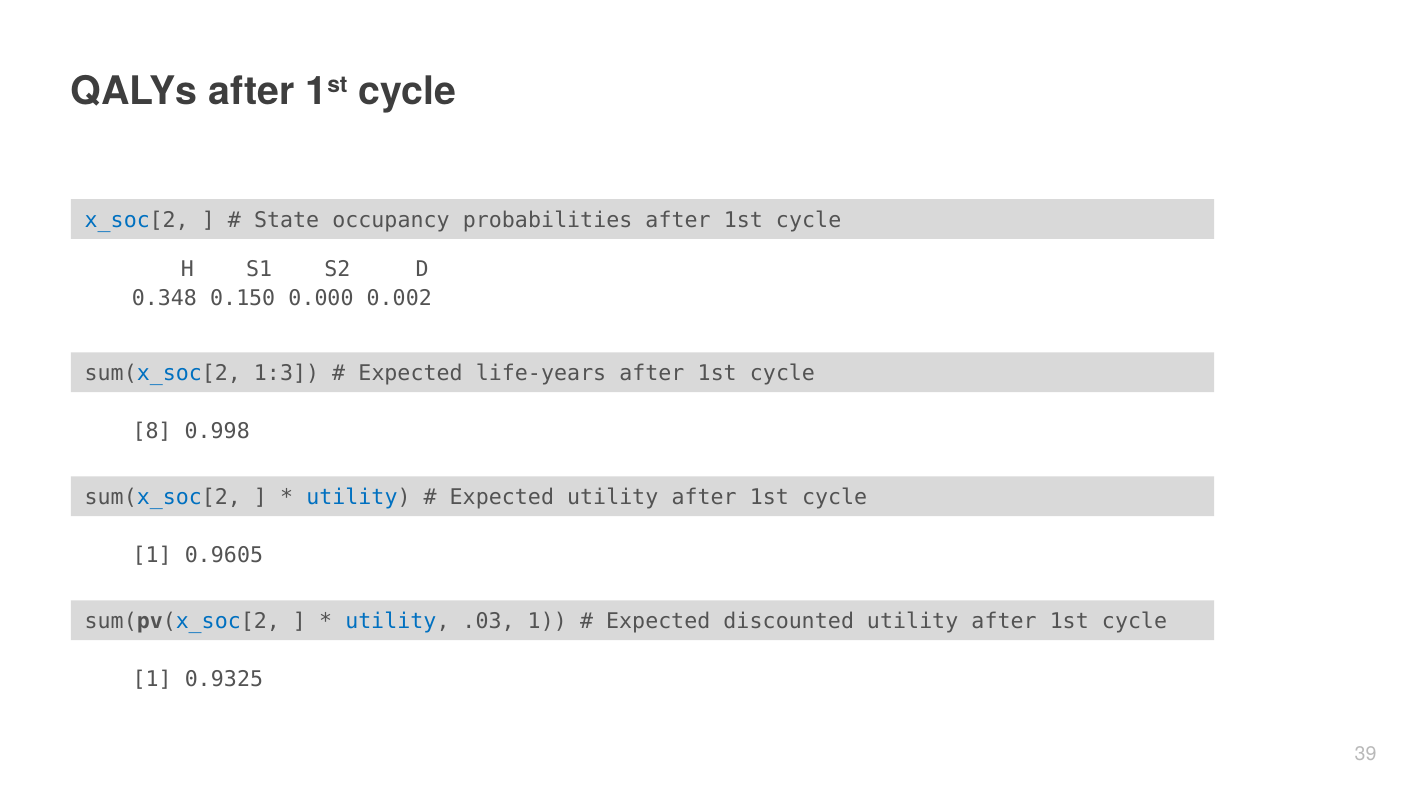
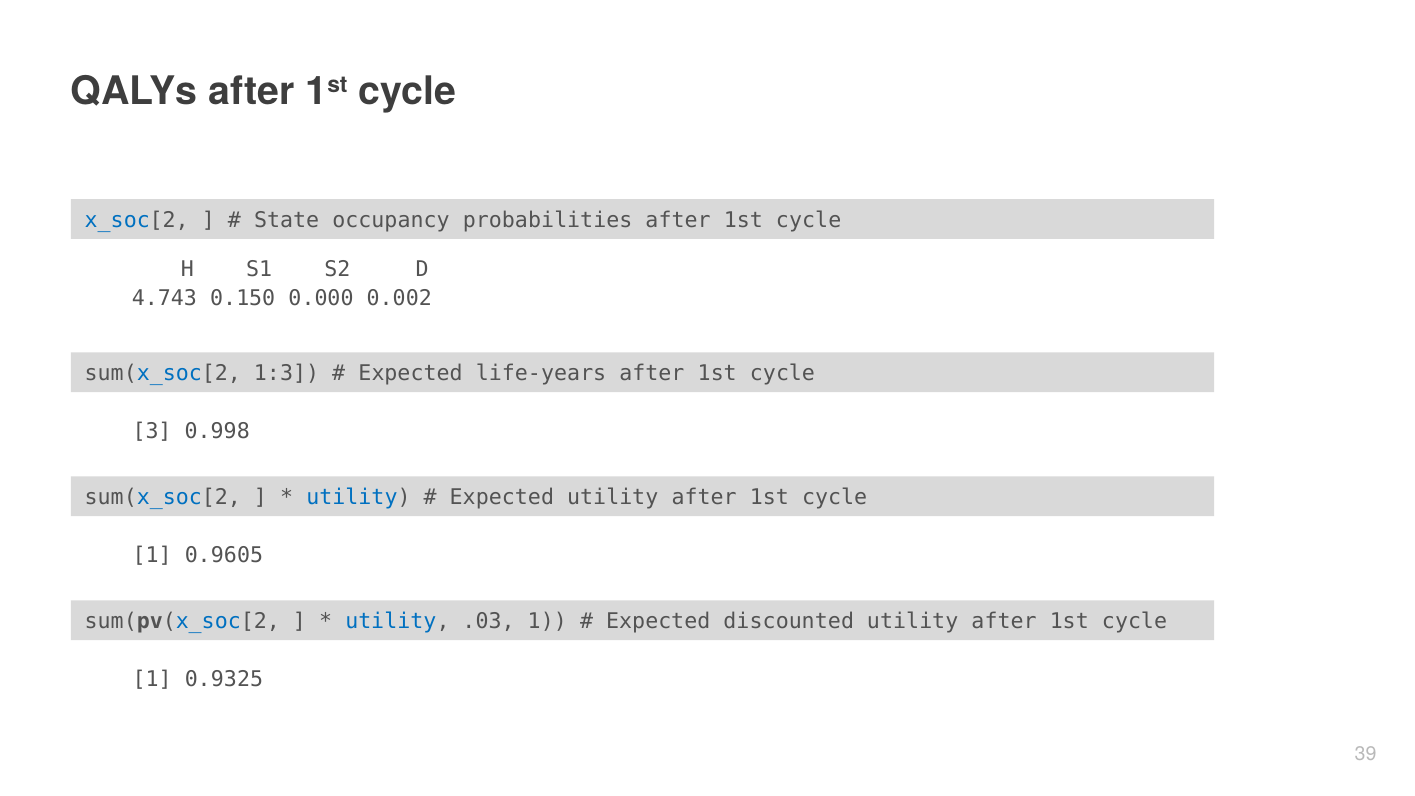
0.348: 0.348 -> 4.743 (164, 298)
8: 8 -> 3 (152, 431)
